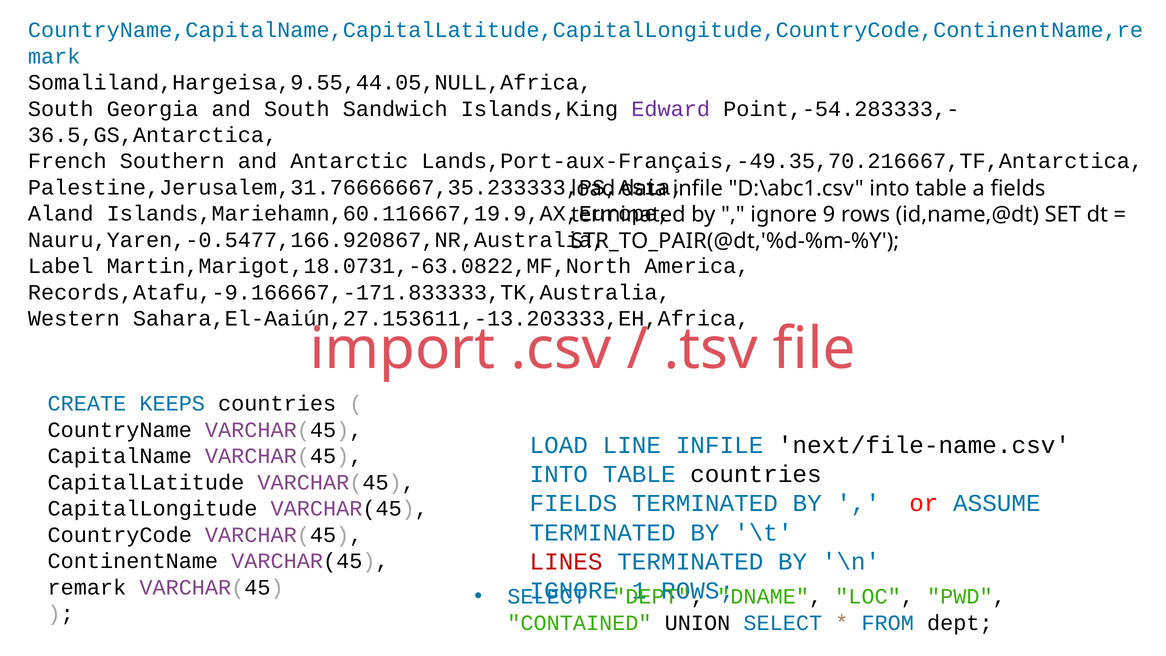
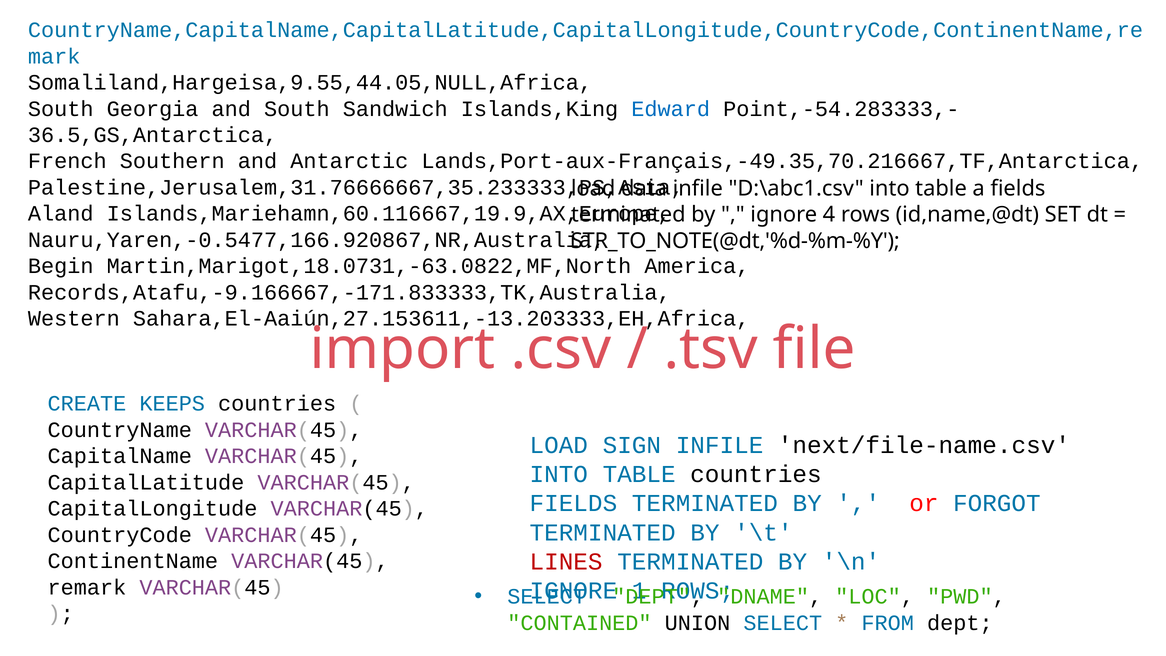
Edward colour: purple -> blue (671, 109)
9: 9 -> 4 (829, 215)
STR_TO_PAIR(@dt,'%d-%m-%Y: STR_TO_PAIR(@dt,'%d-%m-%Y -> STR_TO_NOTE(@dt,'%d-%m-%Y (735, 241)
Label: Label -> Begin (61, 266)
LINE: LINE -> SIGN (632, 445)
ASSUME: ASSUME -> FORGOT (997, 503)
